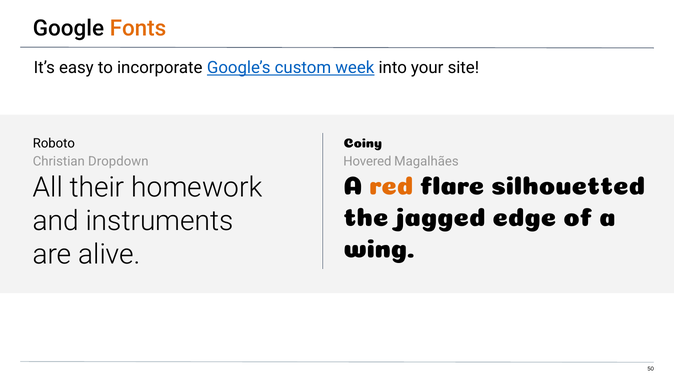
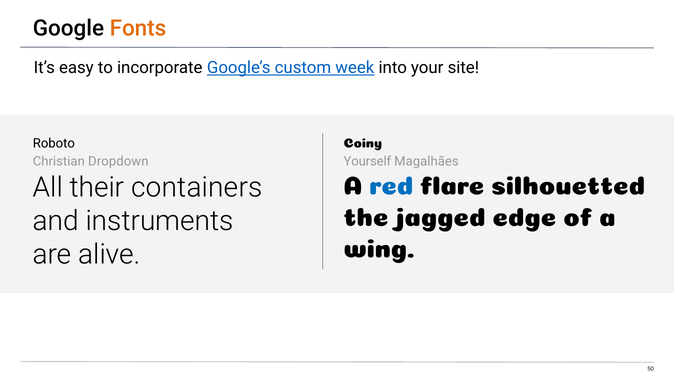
Hovered: Hovered -> Yourself (367, 162)
red colour: orange -> blue (391, 186)
homework: homework -> containers (197, 187)
